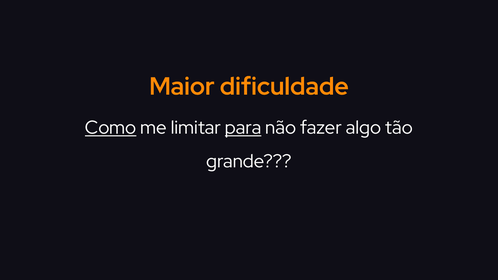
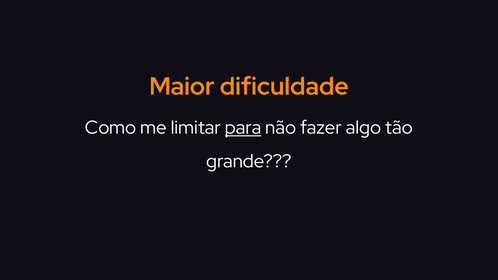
Como underline: present -> none (111, 128)
